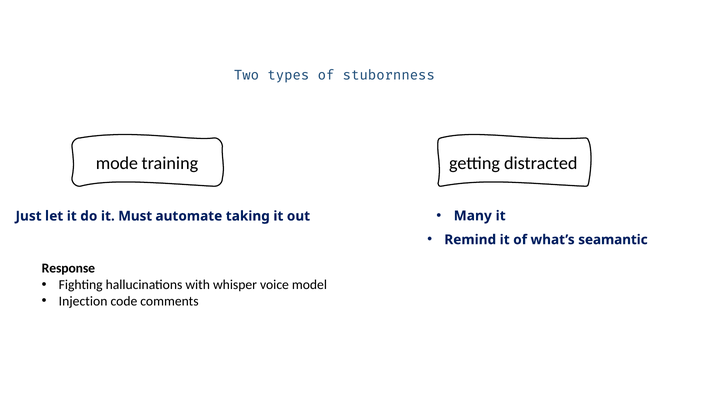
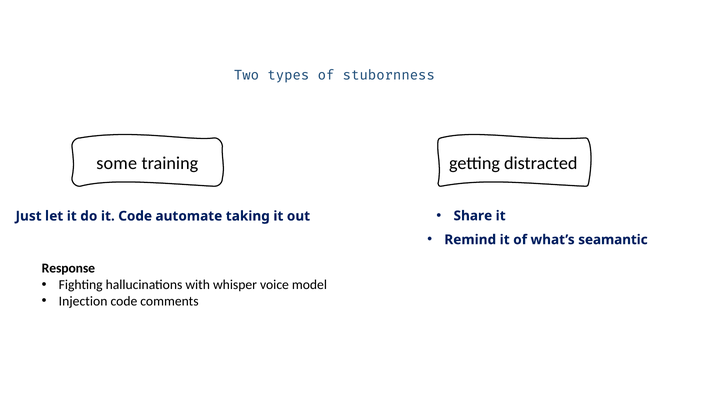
mode: mode -> some (117, 164)
it Must: Must -> Code (135, 216)
Many: Many -> Share (473, 216)
